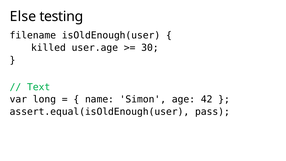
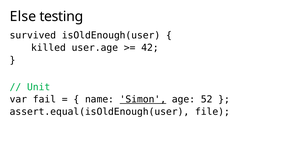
filename: filename -> survived (33, 35)
30: 30 -> 42 (150, 48)
Text: Text -> Unit (39, 87)
long: long -> fail (44, 99)
Simon underline: none -> present (143, 99)
42: 42 -> 52 (207, 99)
pass: pass -> file (213, 112)
